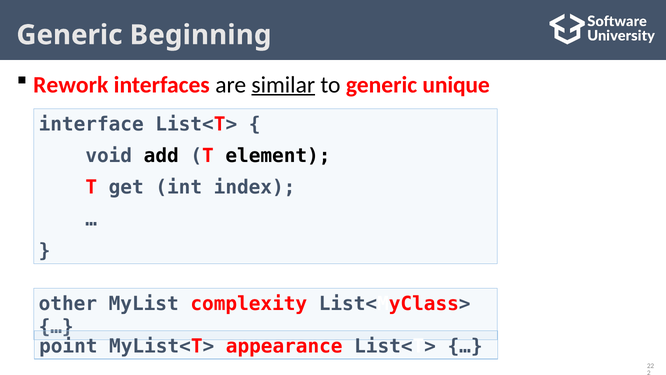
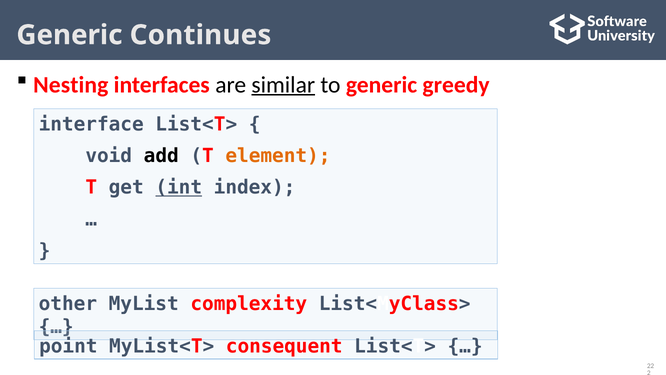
Beginning: Beginning -> Continues (200, 35)
Rework: Rework -> Nesting (71, 85)
unique: unique -> greedy (456, 85)
element colour: black -> orange (278, 156)
int underline: none -> present (179, 187)
appearance: appearance -> consequent (284, 346)
